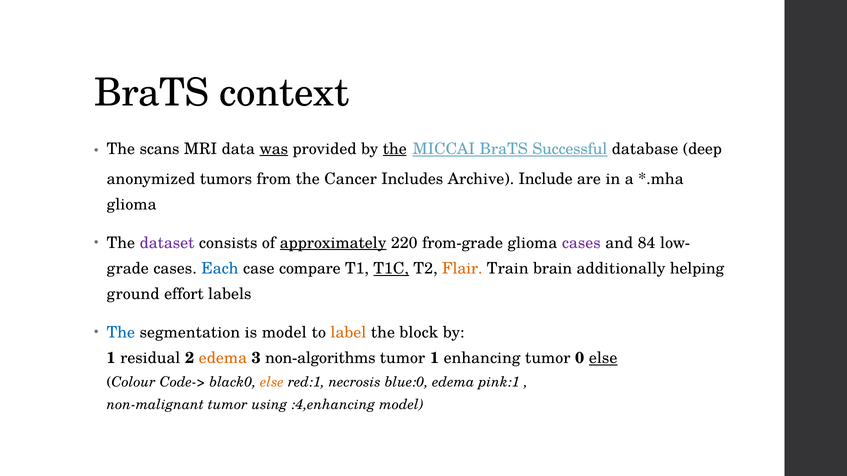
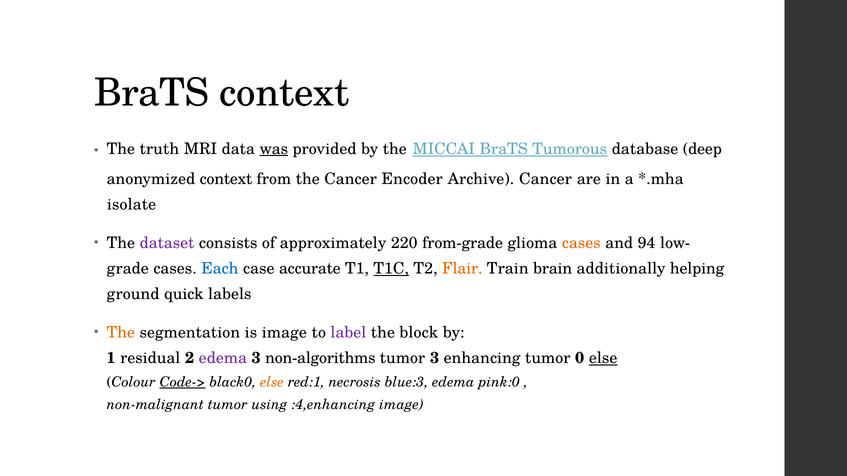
scans: scans -> truth (159, 149)
the underline: present -> none (395, 149)
Successful: Successful -> Tumorous (570, 149)
anonymized tumors: tumors -> context (226, 179)
Includes: Includes -> Encoder (412, 179)
Archive Include: Include -> Cancer (545, 179)
glioma: glioma -> isolate (132, 205)
approximately underline: present -> none (333, 243)
cases colour: purple -> orange (581, 243)
84: 84 -> 94 (647, 243)
compare: compare -> accurate (310, 269)
effort: effort -> quick (184, 294)
The colour: blue -> orange (121, 333)
is model: model -> image (284, 333)
label colour: orange -> purple (348, 333)
edema colour: orange -> purple (223, 359)
tumor 1: 1 -> 3 (435, 359)
Code-> underline: none -> present (182, 382)
blue:0: blue:0 -> blue:3 (406, 382)
pink:1: pink:1 -> pink:0 (499, 382)
:4,enhancing model: model -> image (402, 405)
